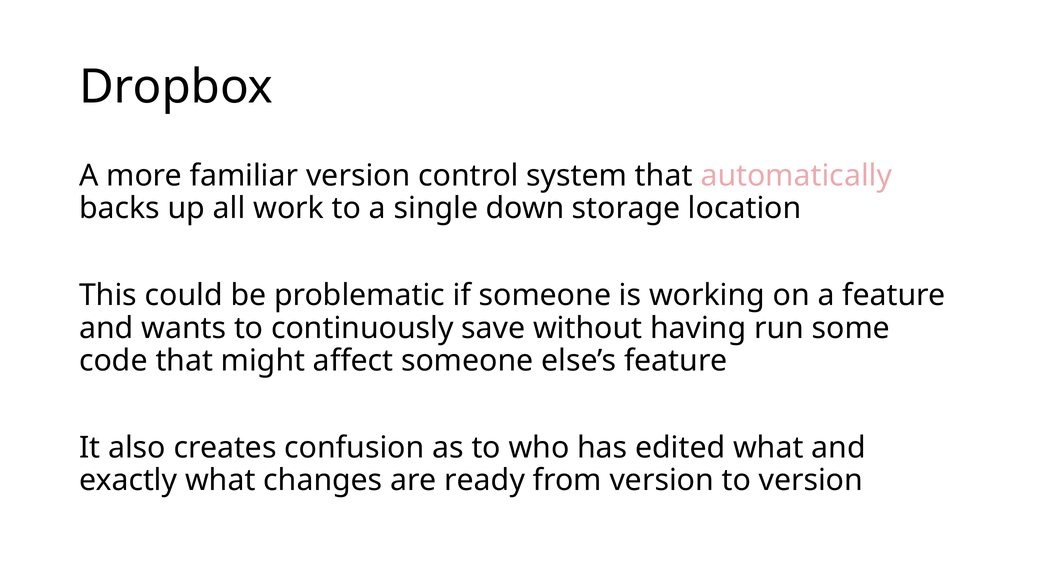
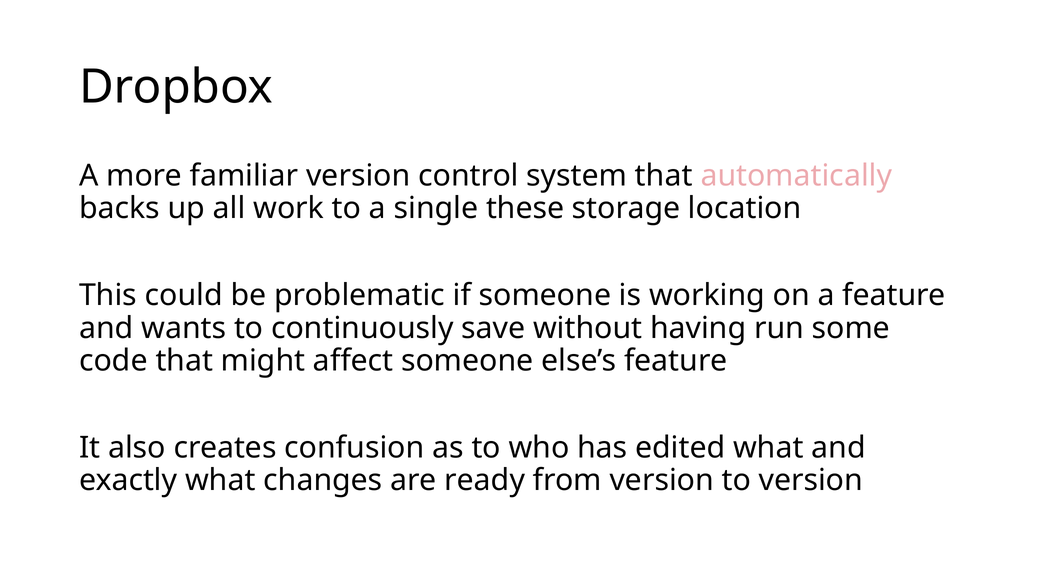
down: down -> these (525, 208)
